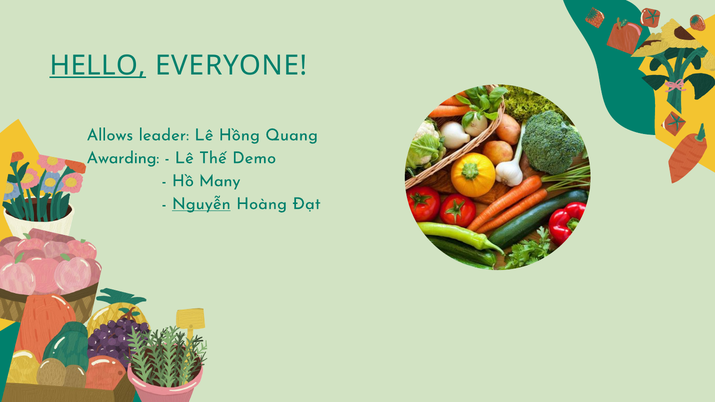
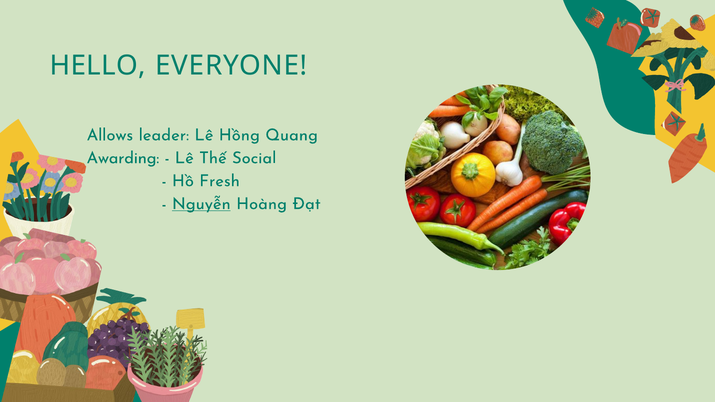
HELLO underline: present -> none (98, 65)
Demo: Demo -> Social (254, 158)
Many: Many -> Fresh (220, 181)
